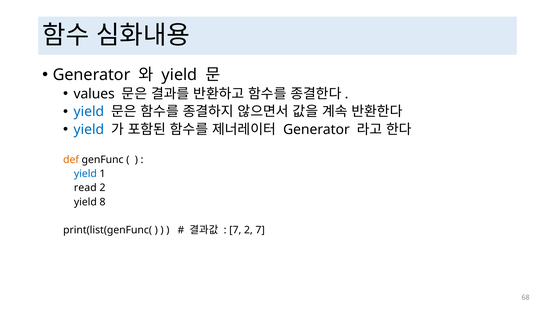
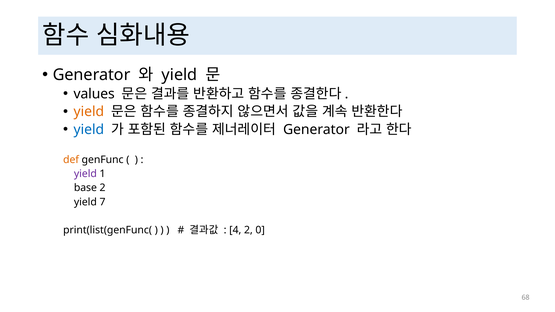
yield colour: blue -> orange (89, 112)
yield colour: blue -> purple (85, 174)
read: read -> base (85, 188)
8: 8 -> 7 (102, 202)
7: 7 -> 4 (235, 230)
2 7: 7 -> 0 (260, 230)
